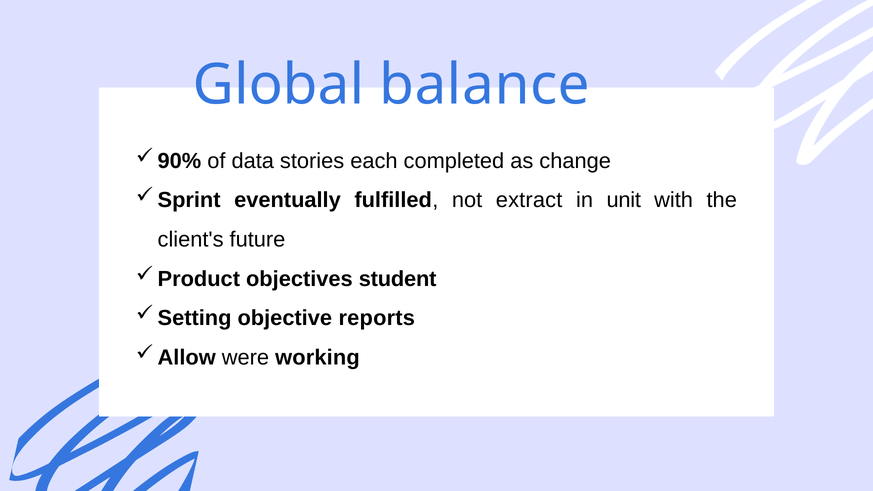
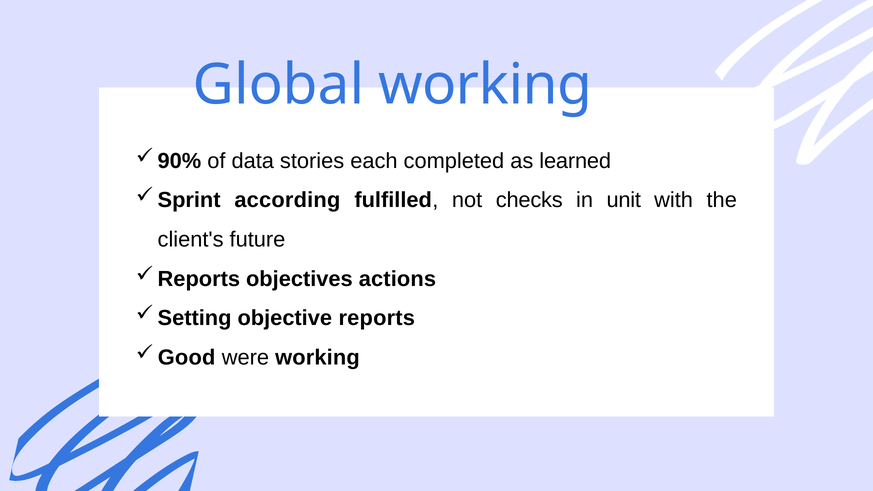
Global balance: balance -> working (485, 85)
change: change -> learned (575, 161)
eventually: eventually -> according (287, 200)
extract: extract -> checks (529, 200)
Product: Product -> Reports (199, 279)
student: student -> actions (397, 279)
Allow: Allow -> Good (187, 357)
